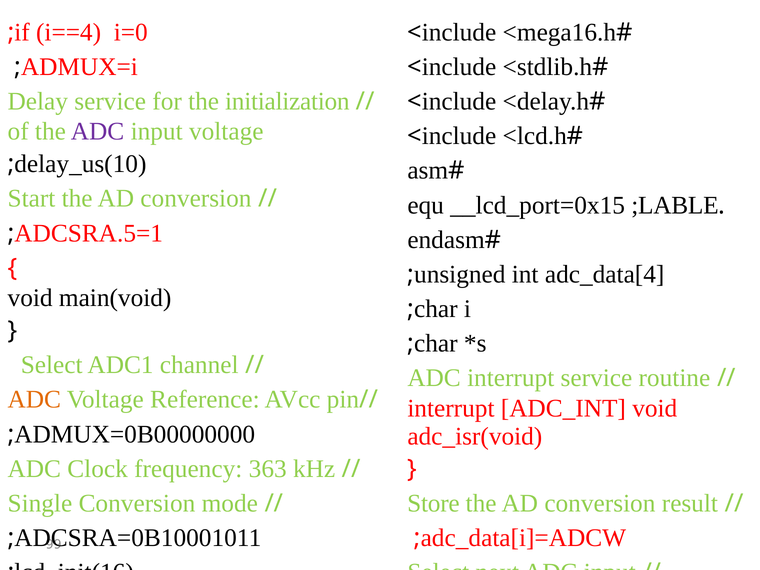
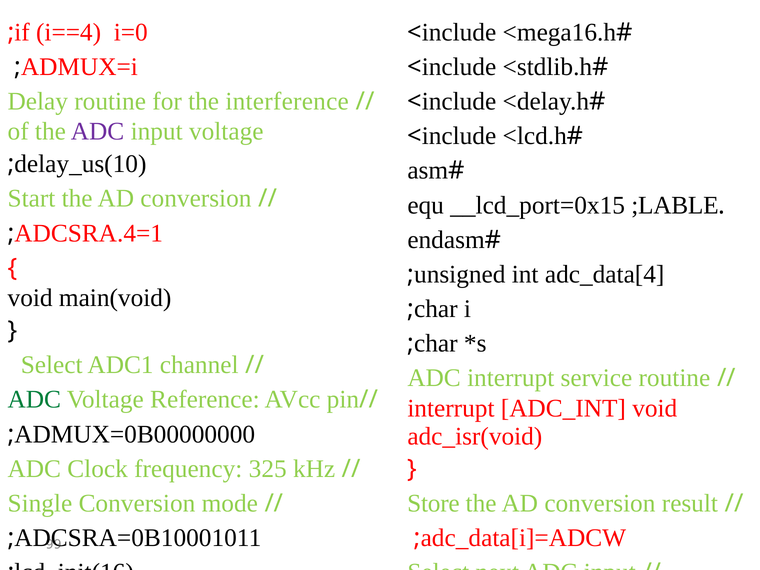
Delay service: service -> routine (110, 101)
initialization: initialization -> interference (287, 101)
ADCSRA.5=1: ADCSRA.5=1 -> ADCSRA.4=1 (89, 233)
ADC colour: orange -> green (34, 400)
363: 363 -> 325 (268, 469)
